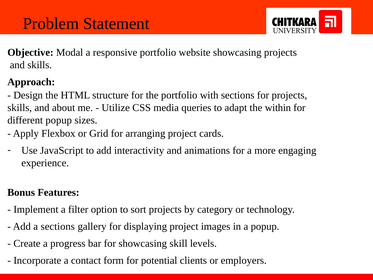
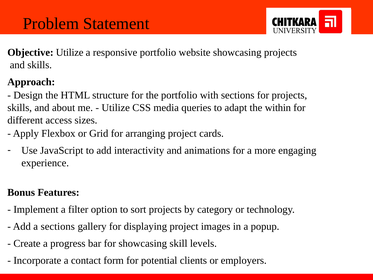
Objective Modal: Modal -> Utilize (70, 52)
different popup: popup -> access (59, 120)
